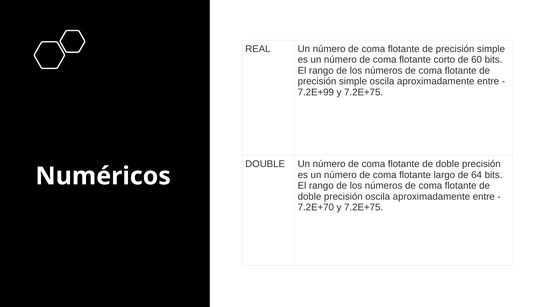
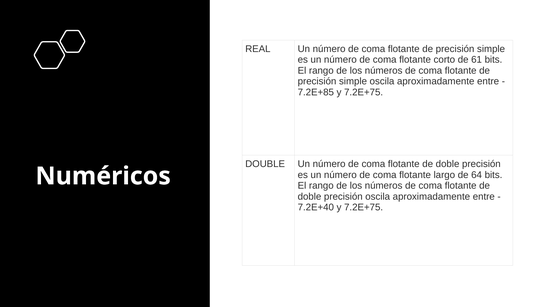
60: 60 -> 61 (477, 60)
7.2E+99: 7.2E+99 -> 7.2E+85 (316, 92)
7.2E+70: 7.2E+70 -> 7.2E+40 (316, 207)
